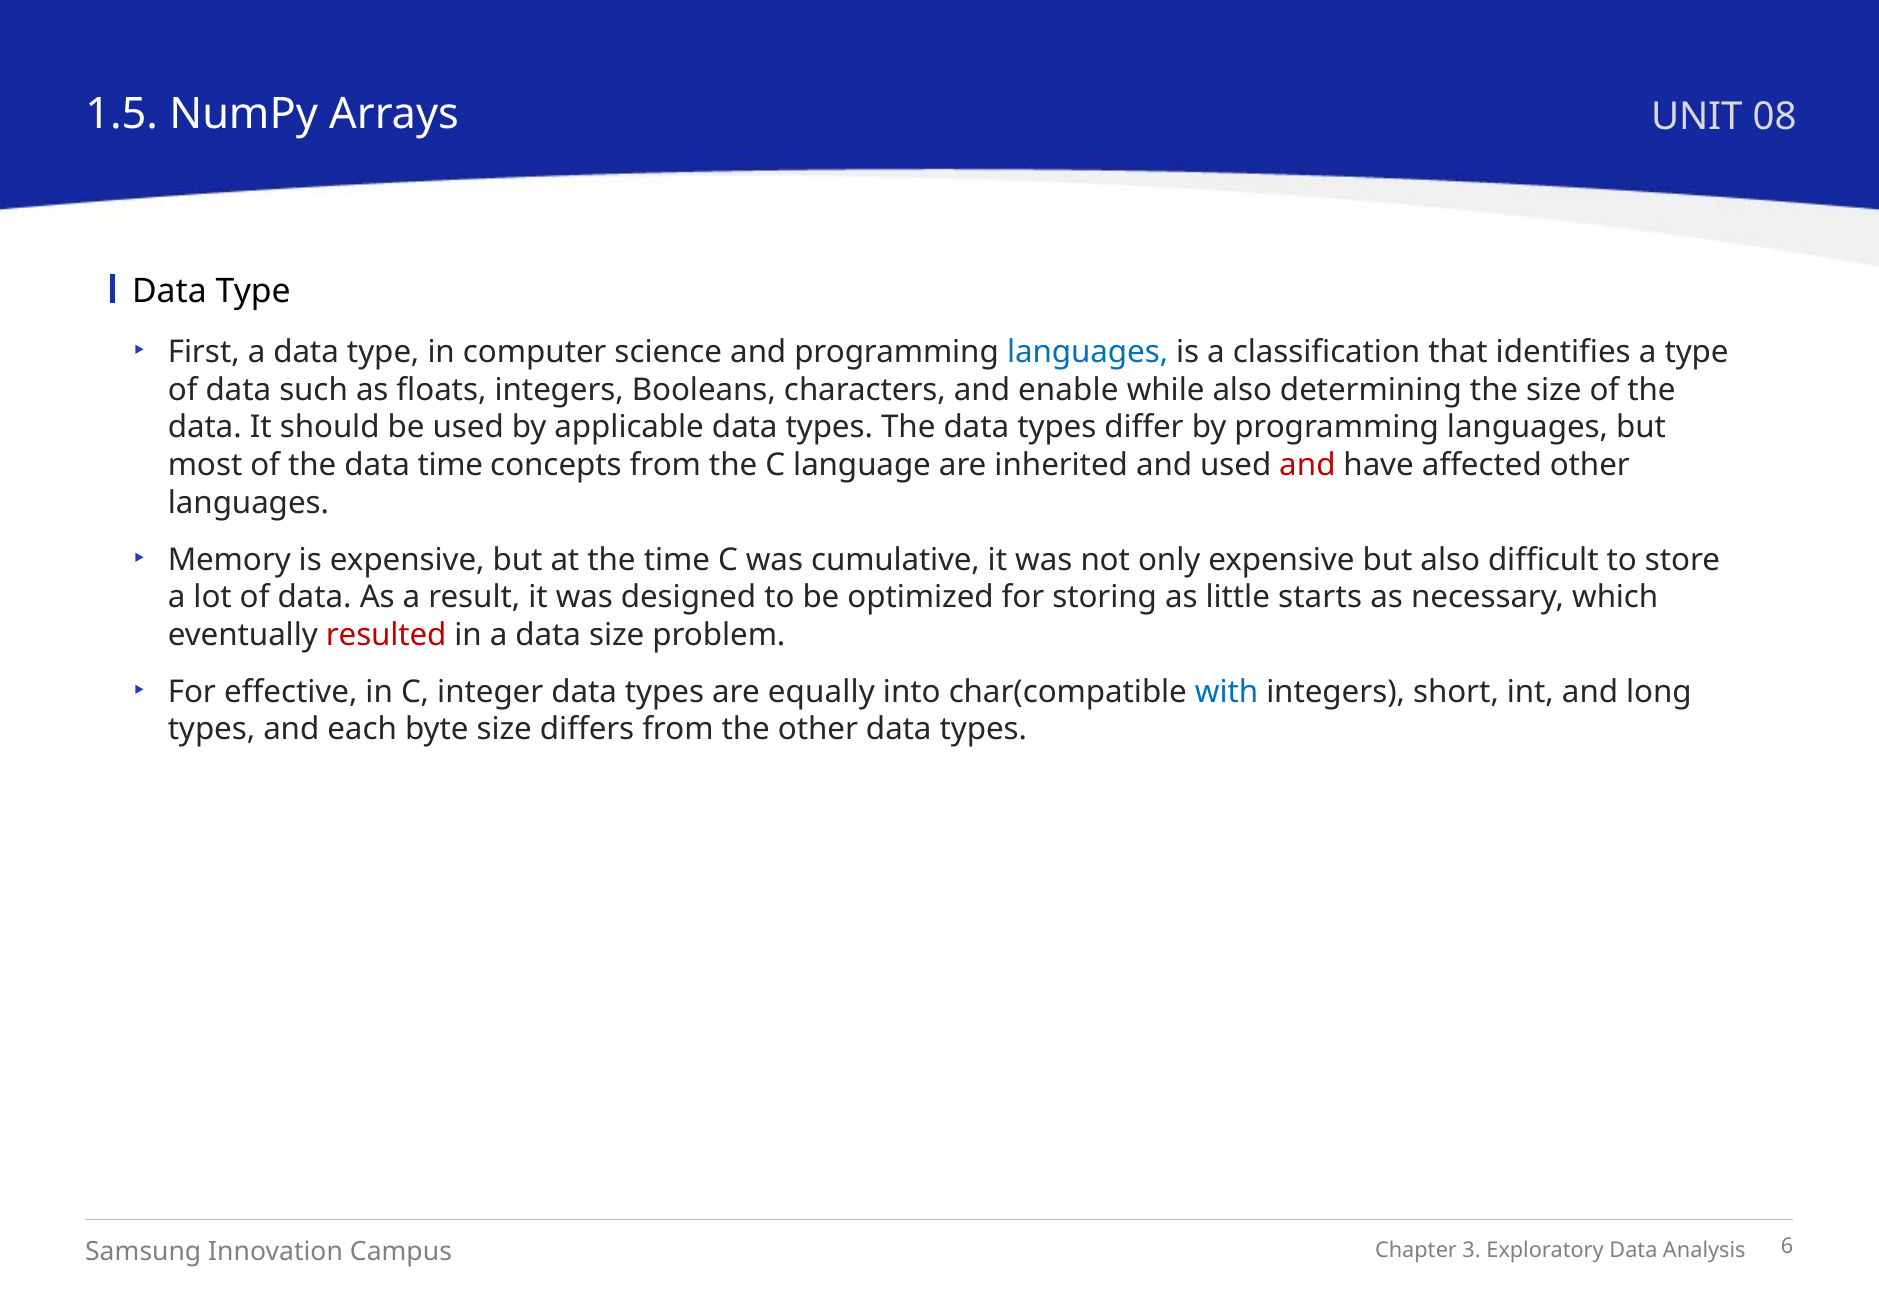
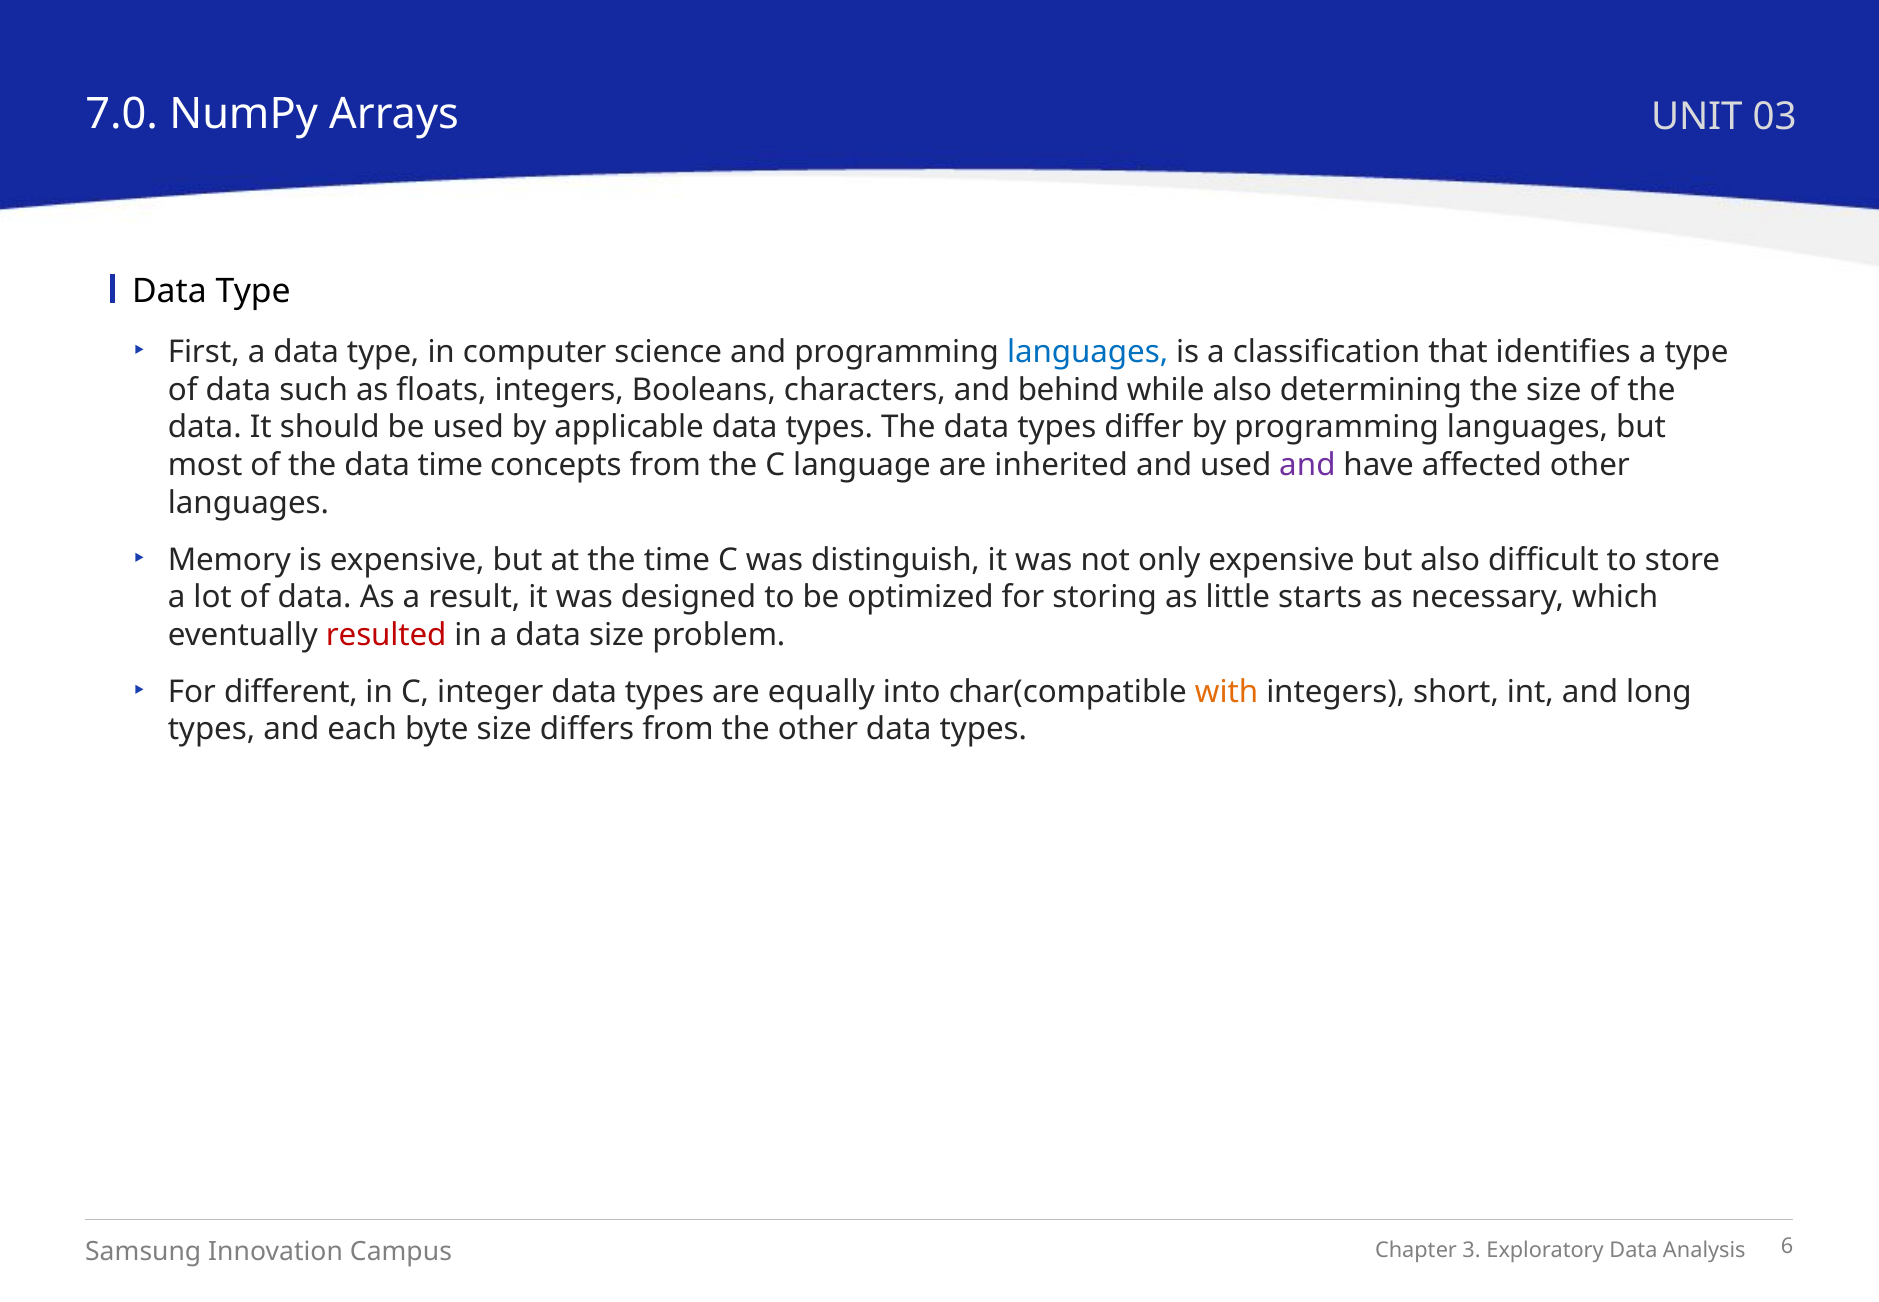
1.5: 1.5 -> 7.0 (122, 114)
08: 08 -> 03 (1775, 117)
enable: enable -> behind (1069, 390)
and colour: red -> purple (1307, 465)
cumulative: cumulative -> distinguish (896, 559)
effective: effective -> different (291, 692)
with colour: blue -> orange (1227, 692)
